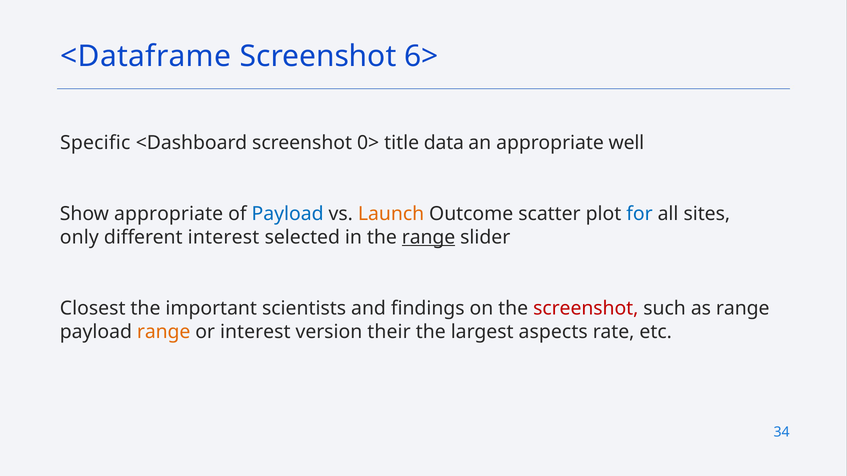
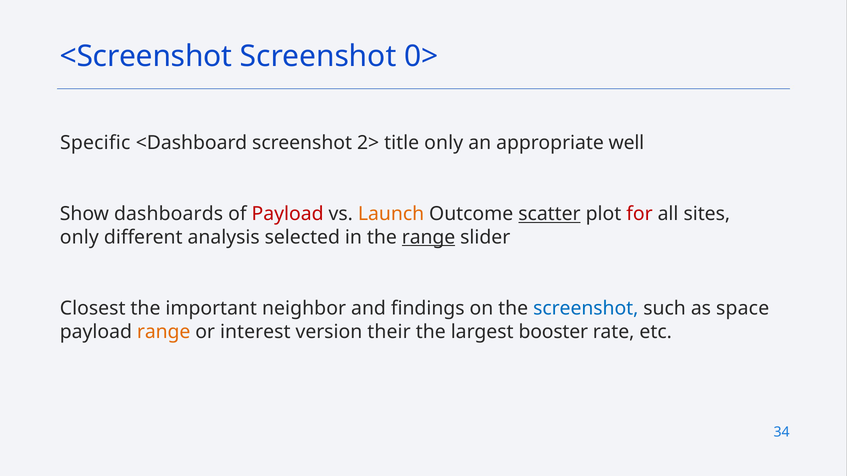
<Dataframe: <Dataframe -> <Screenshot (146, 57)
6>: 6> -> 0> (421, 57)
0>: 0> -> 2> (368, 143)
title data: data -> only (444, 143)
Show appropriate: appropriate -> dashboards (169, 214)
Payload colour: blue -> red (288, 214)
scatter underline: none -> present (549, 214)
for colour: blue -> red (639, 214)
different interest: interest -> analysis (224, 237)
scientists: scientists -> neighbor (304, 309)
screenshot colour: red -> blue (586, 309)
as range: range -> space (743, 309)
aspects: aspects -> booster (553, 332)
